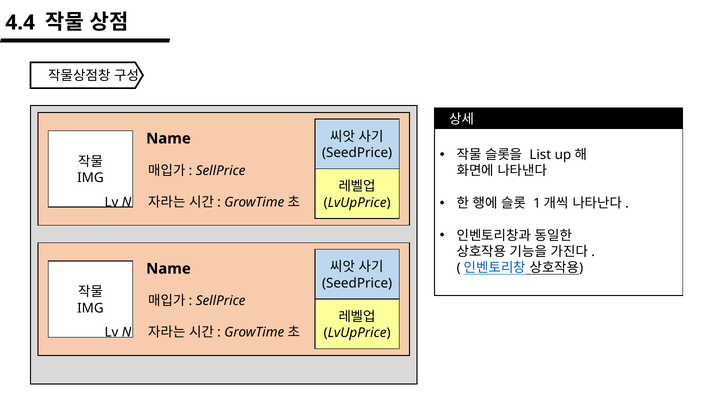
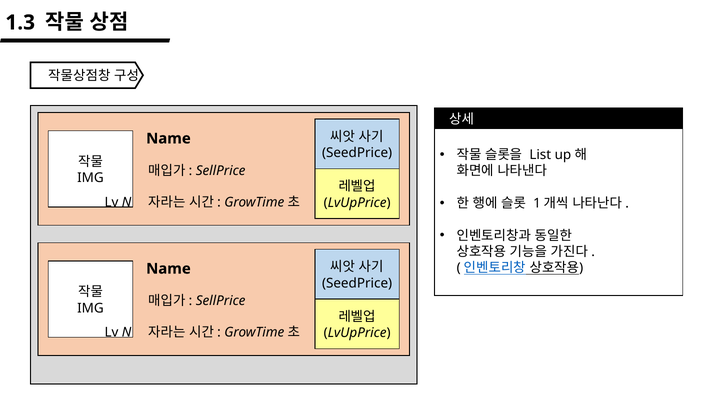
4.4: 4.4 -> 1.3 (20, 23)
